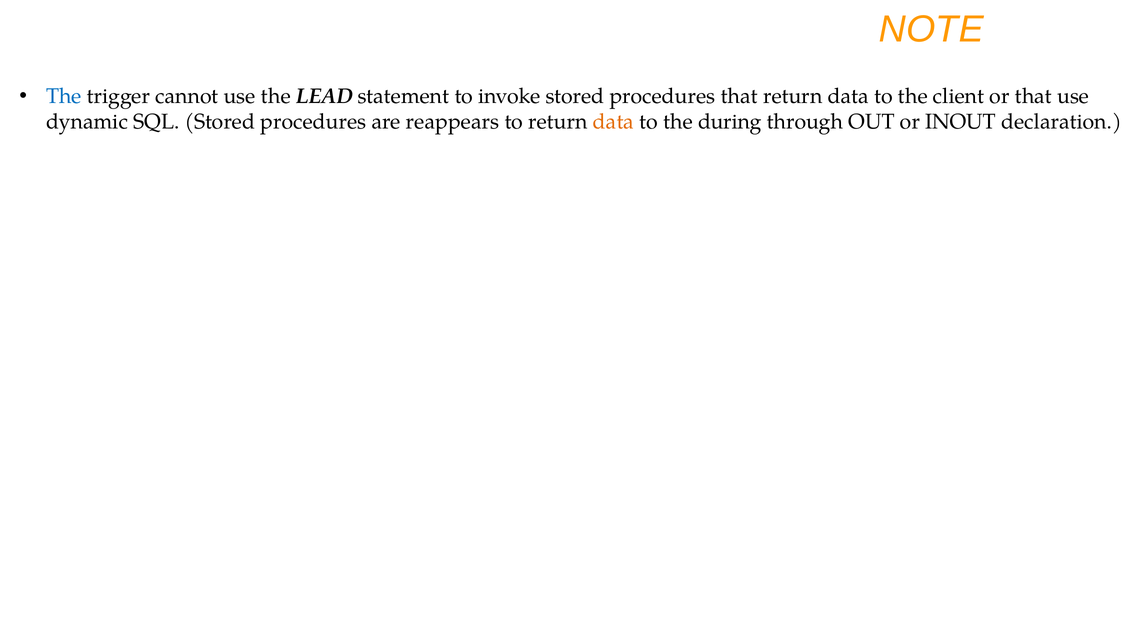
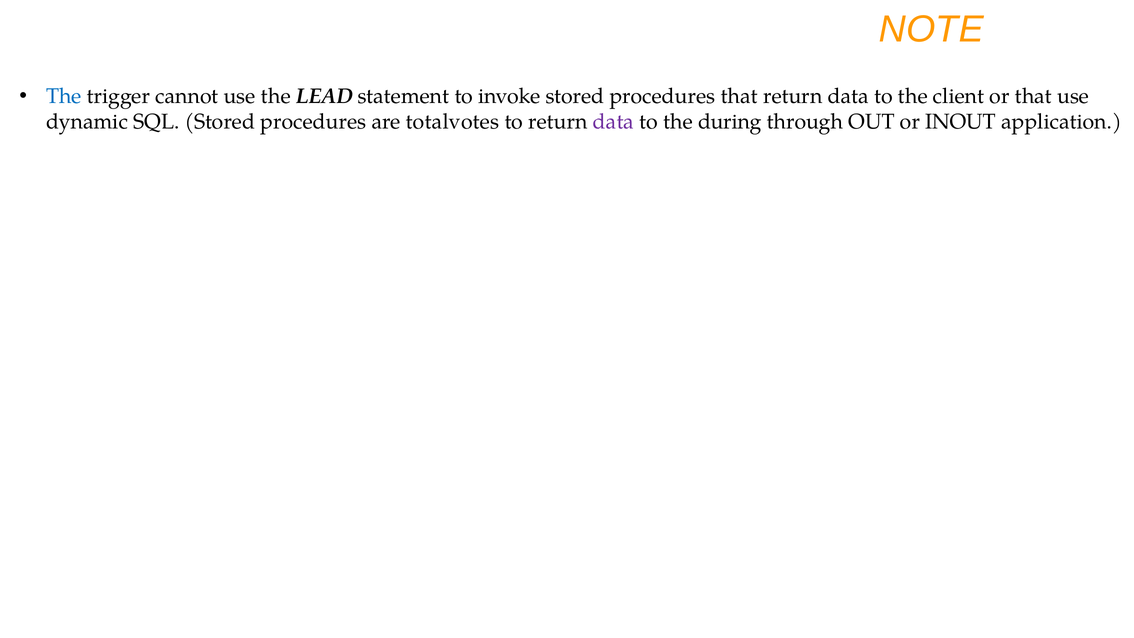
reappears: reappears -> totalvotes (453, 122)
data colour: orange -> purple (614, 122)
declaration: declaration -> application (1061, 122)
